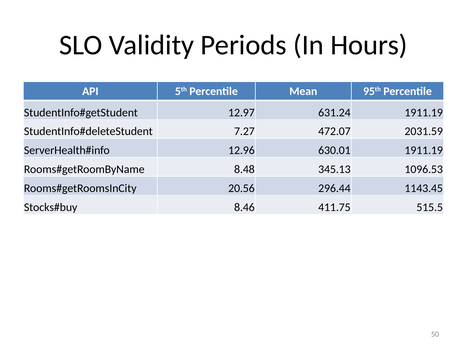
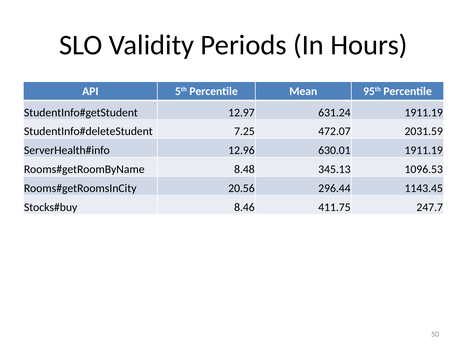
7.27: 7.27 -> 7.25 (244, 132)
515.5: 515.5 -> 247.7 (430, 207)
